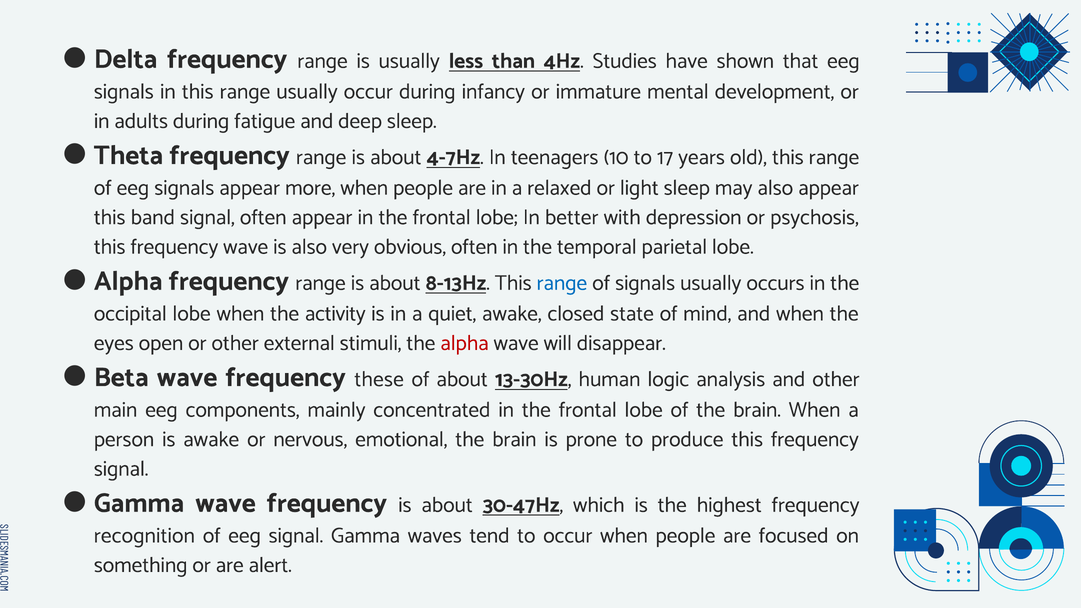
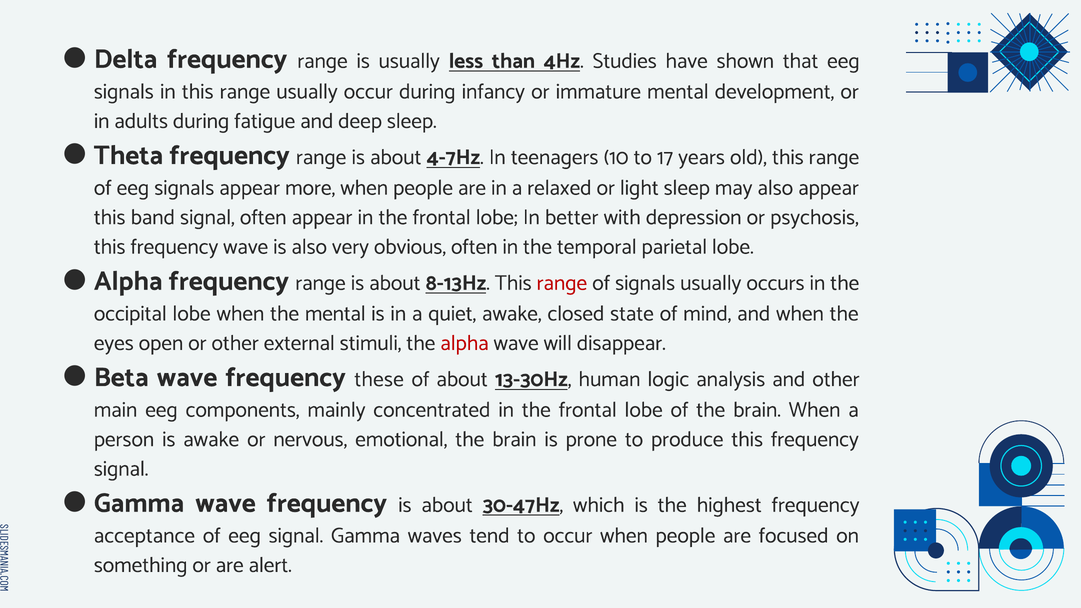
range colour: blue -> red (562, 283)
the activity: activity -> mental (335, 313)
recognition: recognition -> acceptance (144, 535)
